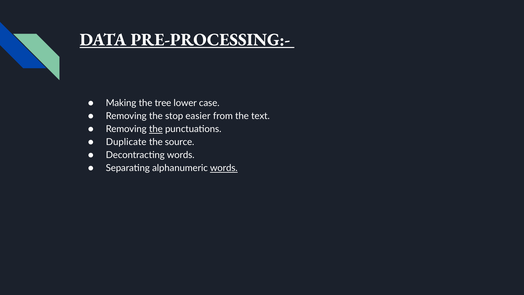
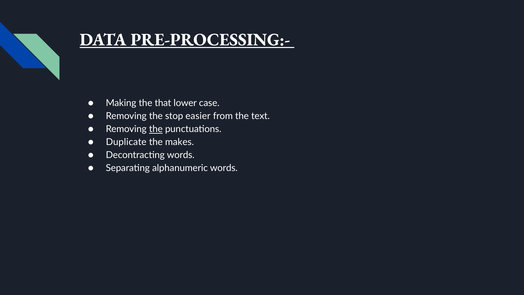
tree: tree -> that (163, 103)
source: source -> makes (180, 142)
words underline: present -> none (224, 168)
